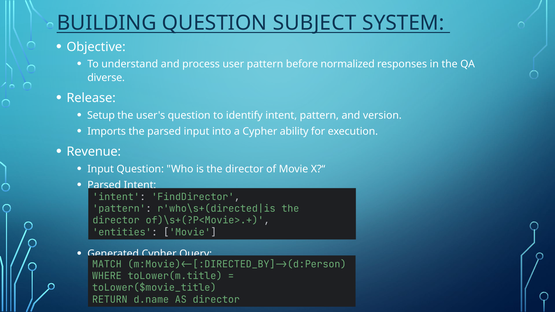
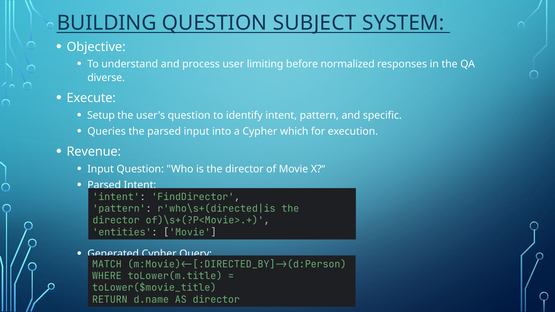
user pattern: pattern -> limiting (265, 64)
Release: Release -> Execute (91, 98)
version: version -> specific (382, 115)
Imports: Imports -> Queries (107, 131)
ability: ability -> which (294, 131)
